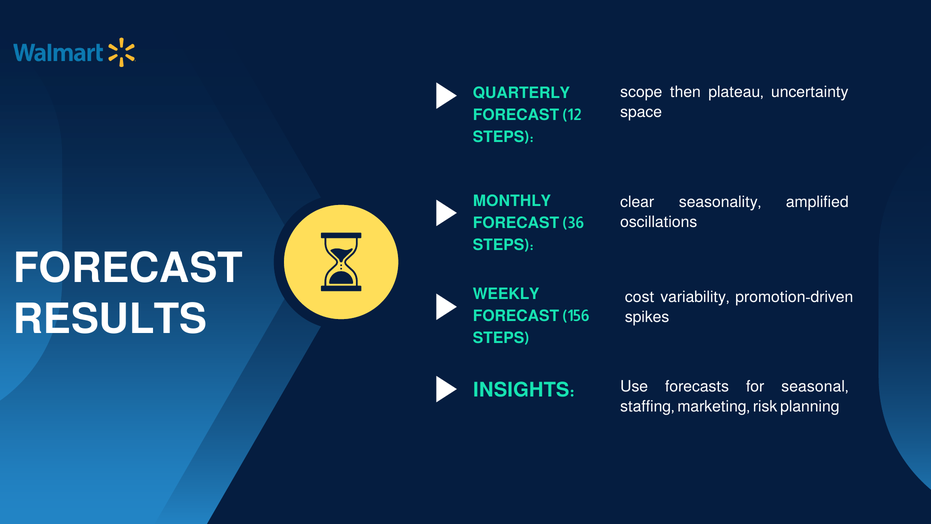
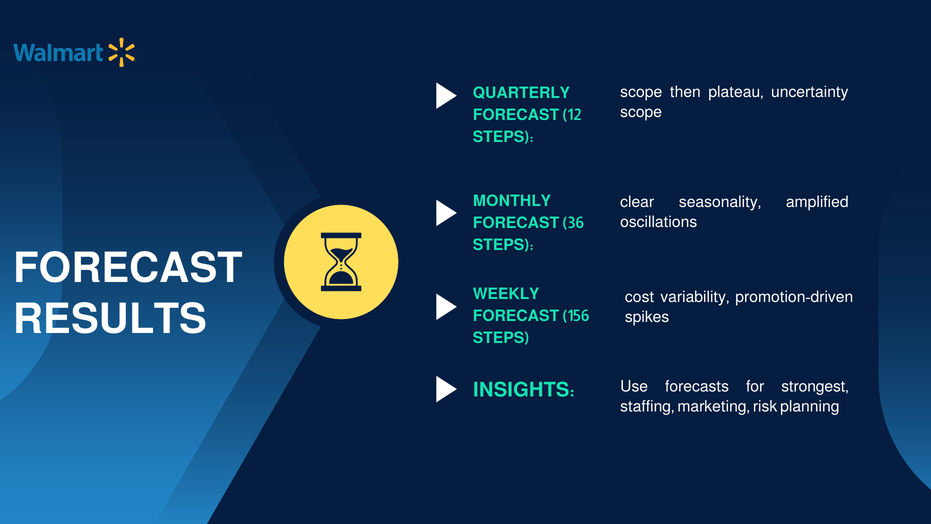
space: space -> scope (641, 112)
seasonal: seasonal -> strongest (815, 386)
